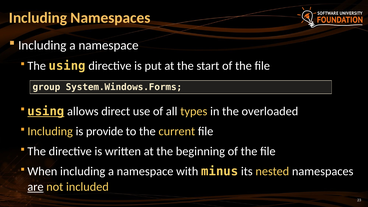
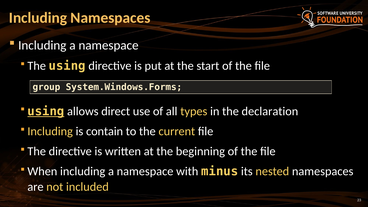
overloaded: overloaded -> declaration (270, 111)
provide: provide -> contain (105, 131)
are underline: present -> none (35, 187)
